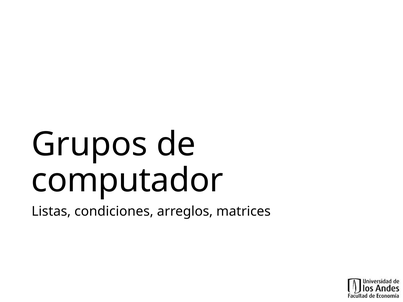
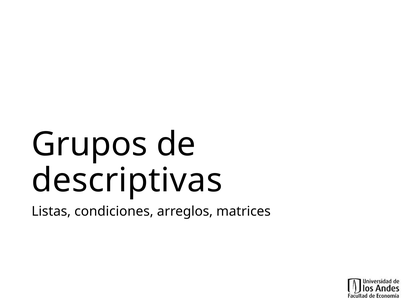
computador: computador -> descriptivas (127, 181)
